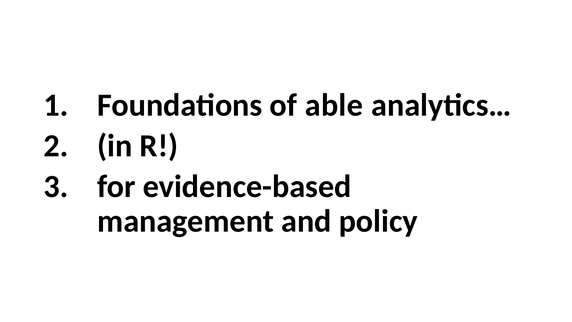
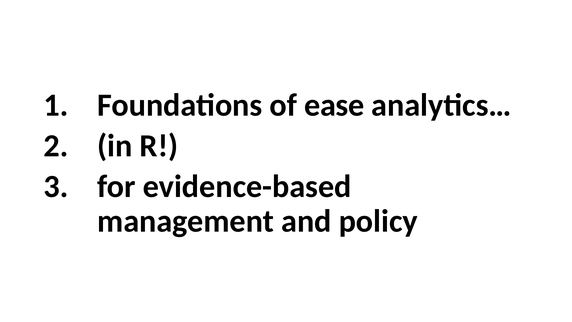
able: able -> ease (334, 105)
